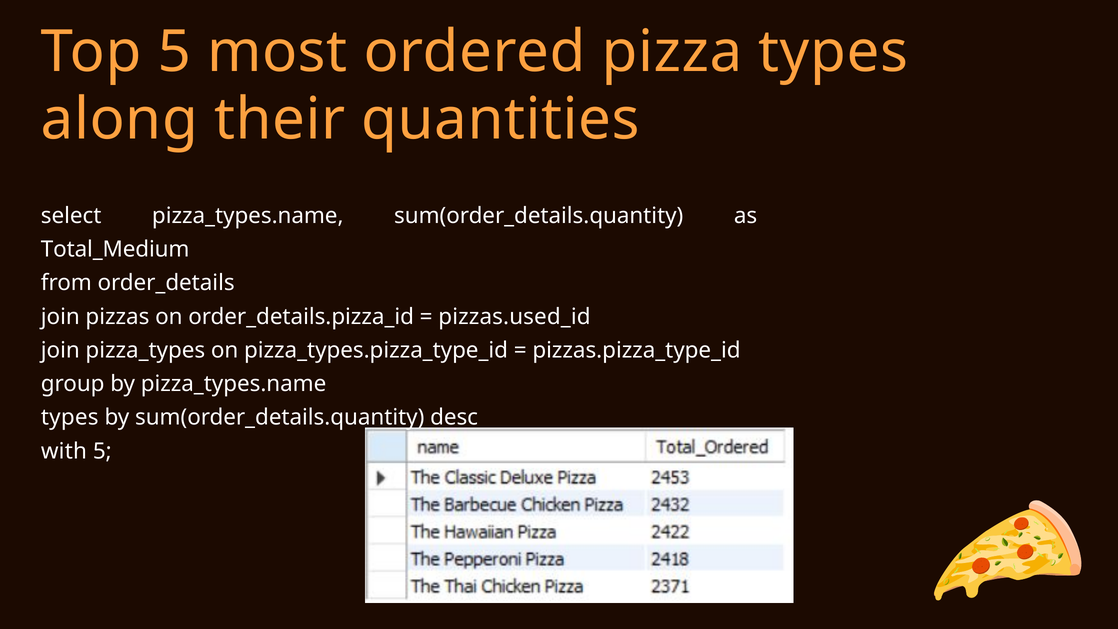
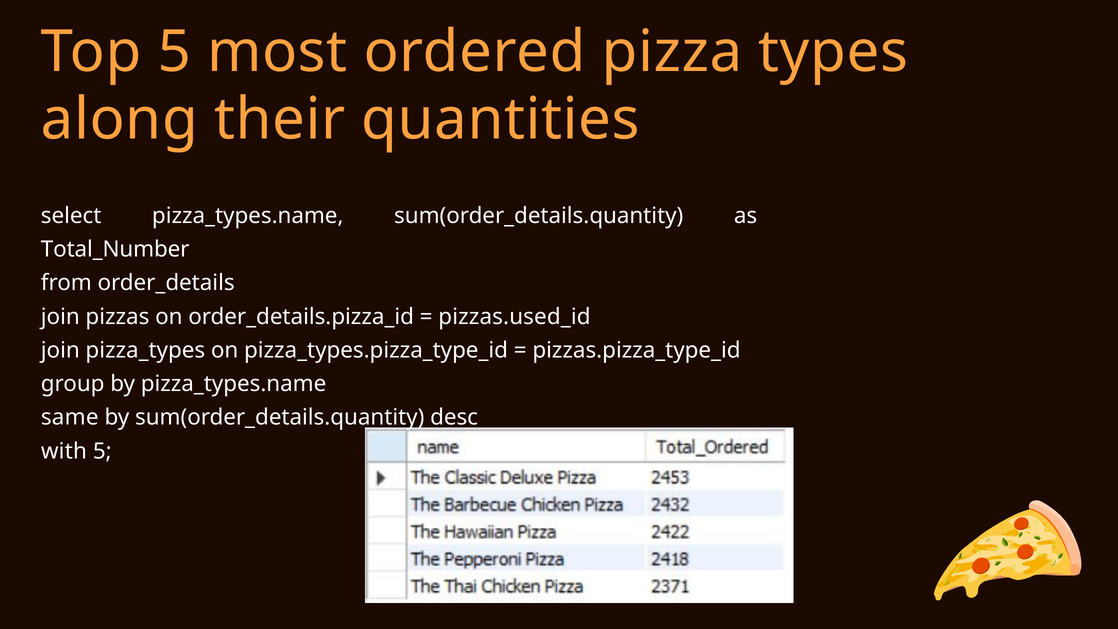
Total_Medium: Total_Medium -> Total_Number (115, 249)
types: types -> same (70, 417)
